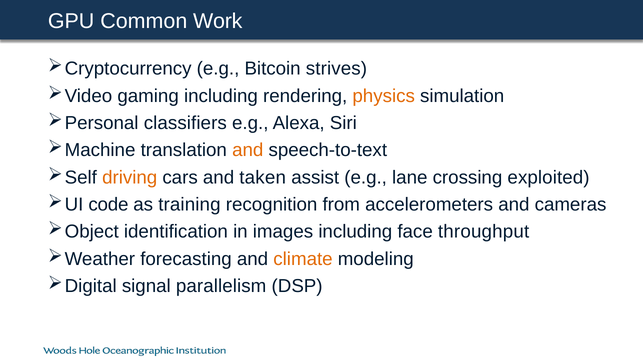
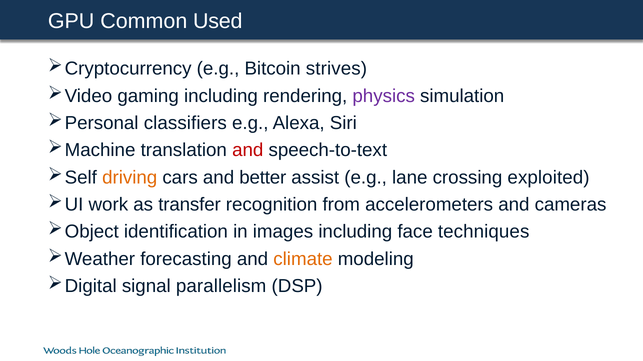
Work: Work -> Used (218, 21)
physics colour: orange -> purple (384, 96)
and colour: orange -> red (248, 151)
taken: taken -> better (263, 178)
code: code -> work (108, 205)
training: training -> transfer (190, 205)
throughput: throughput -> techniques (484, 232)
